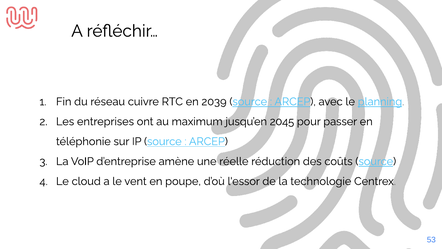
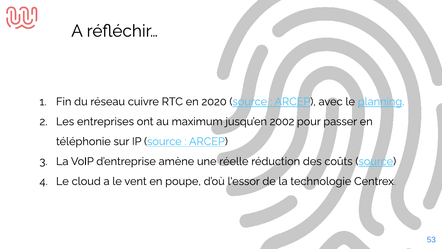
2039: 2039 -> 2020 (214, 101)
2045: 2045 -> 2002 (282, 121)
